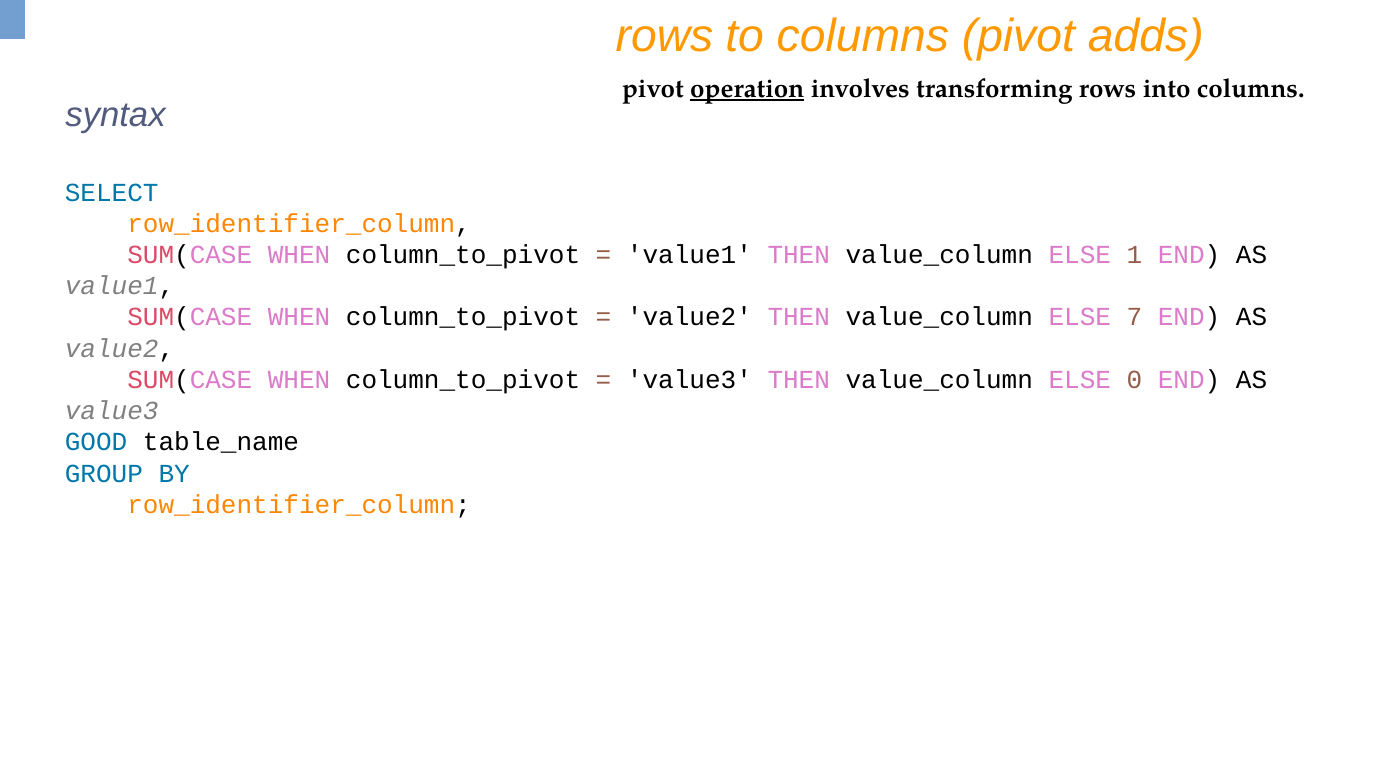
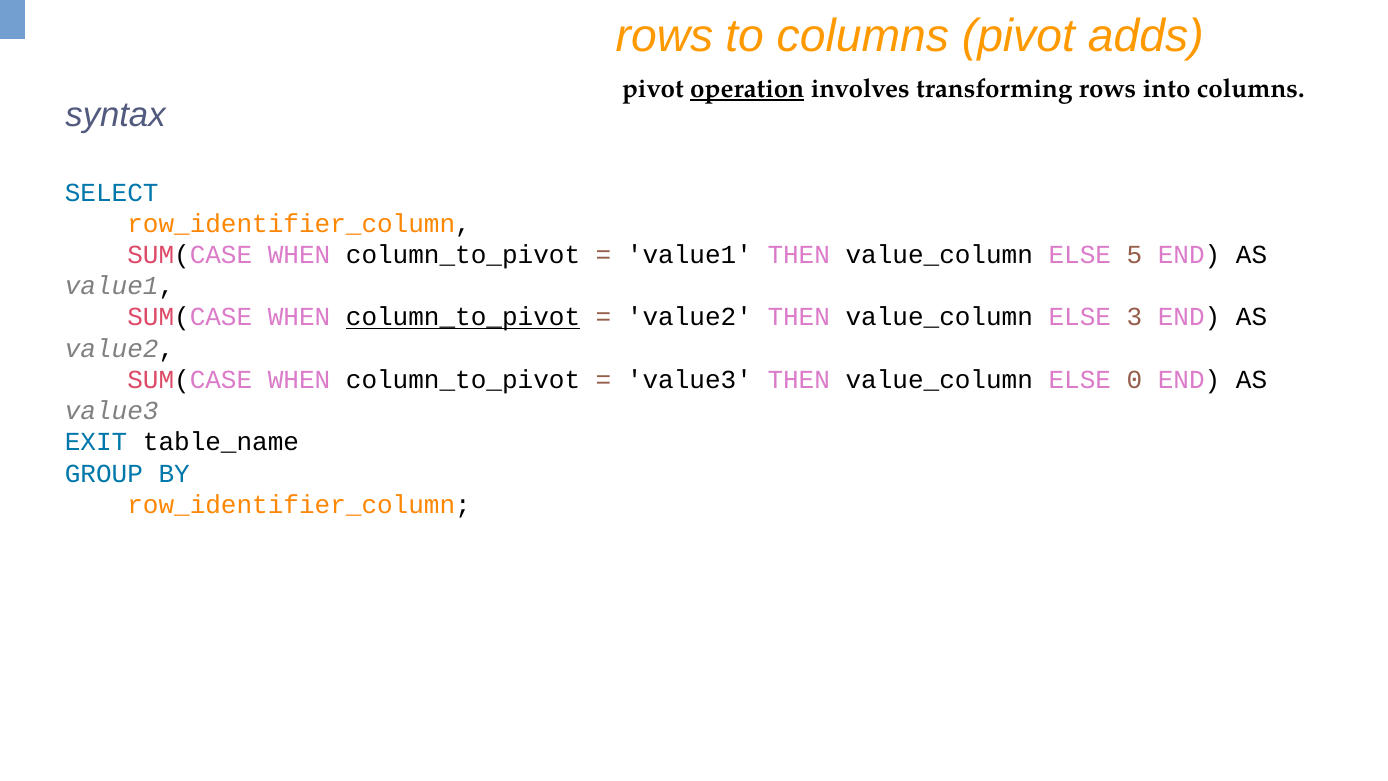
1: 1 -> 5 (1134, 255)
column_to_pivot underline: none -> present (463, 317)
7: 7 -> 3 (1134, 317)
GOOD: GOOD -> EXIT (96, 442)
